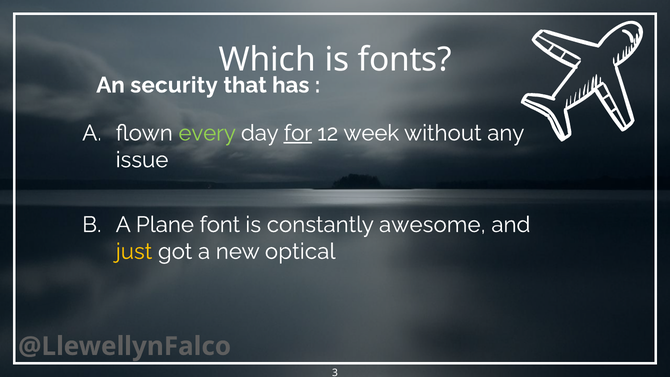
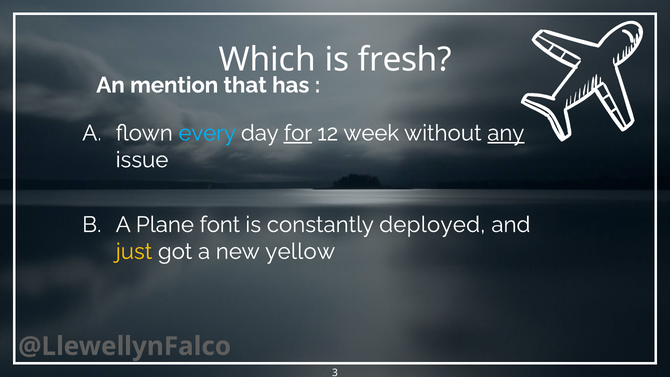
fonts: fonts -> fresh (405, 60)
security: security -> mention (174, 85)
every colour: light green -> light blue (207, 133)
any underline: none -> present (506, 133)
awesome: awesome -> deployed (432, 225)
optical: optical -> yellow (300, 251)
